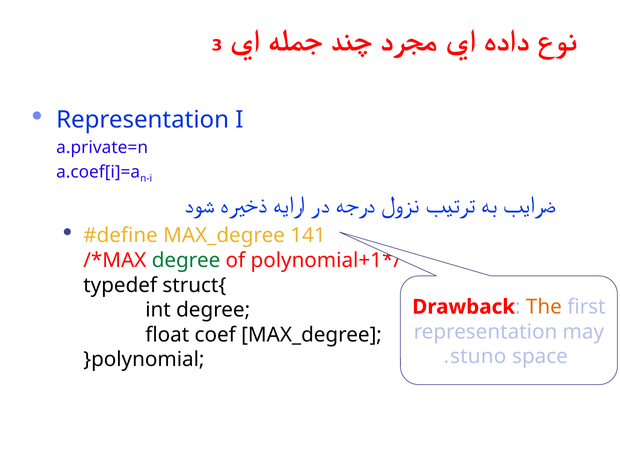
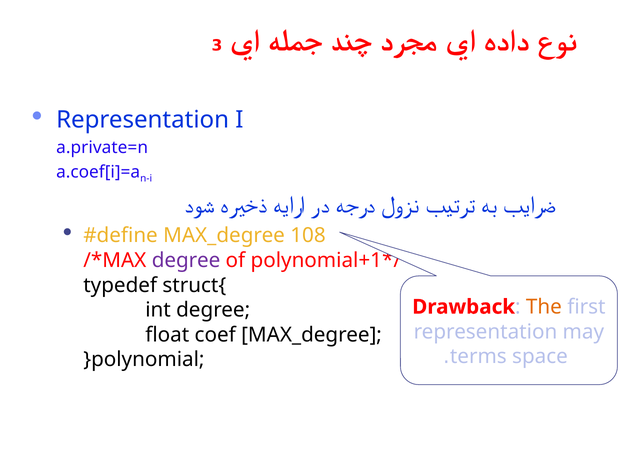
141: 141 -> 108 (308, 236)
degree colour: green -> purple (186, 260)
stuno: stuno -> terms (478, 357)
